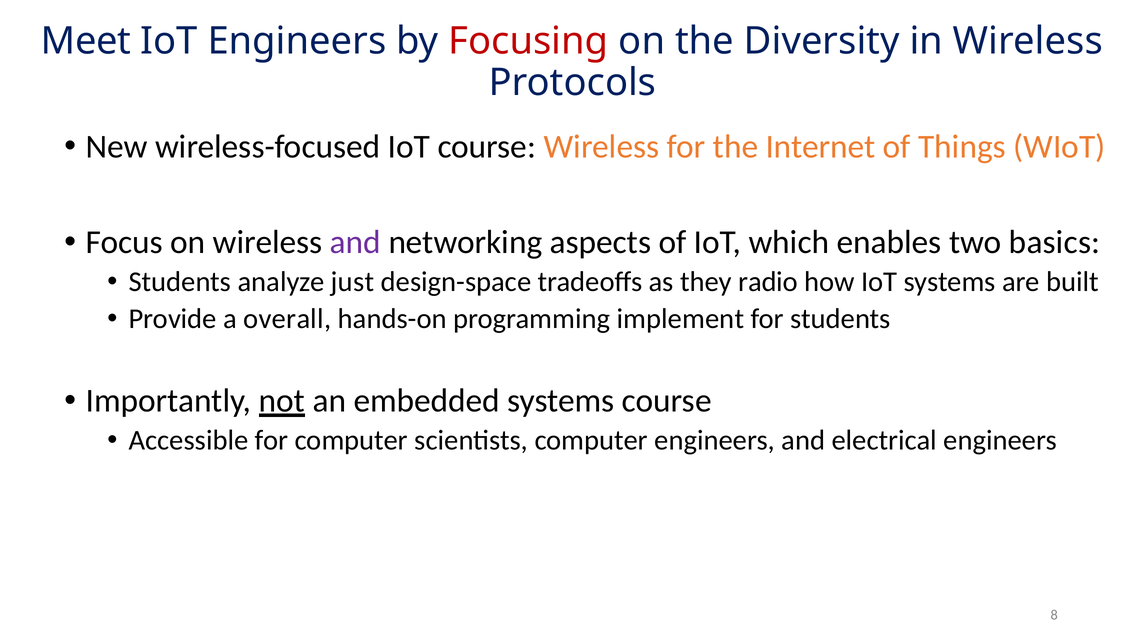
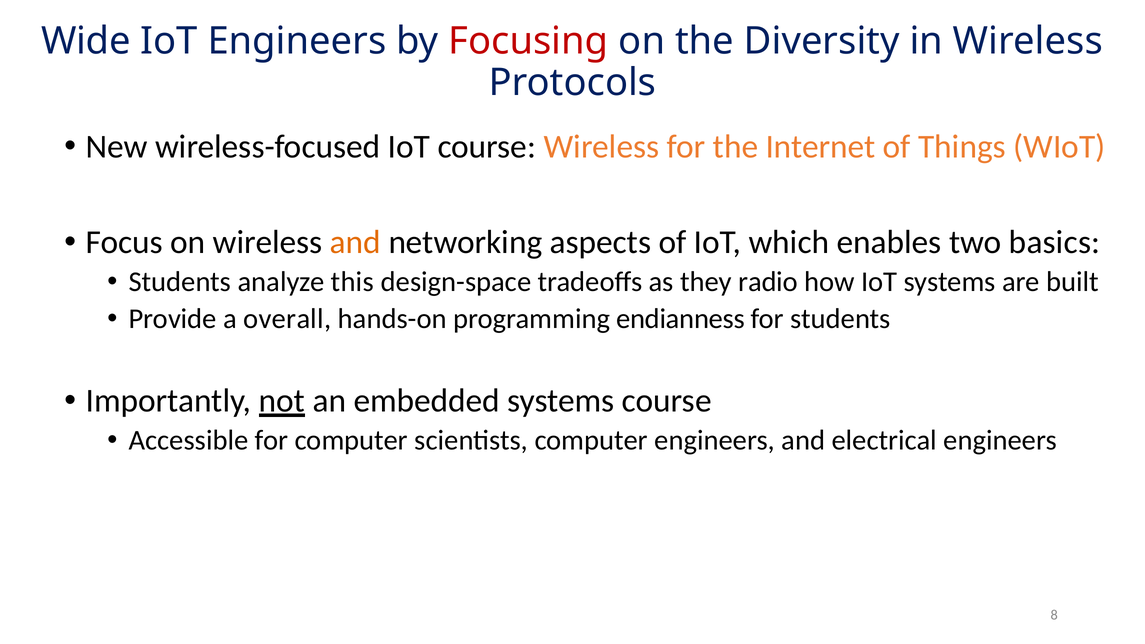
Meet: Meet -> Wide (86, 41)
and colour: purple -> orange (355, 242)
just: just -> this (352, 282)
implement: implement -> endianness (681, 319)
